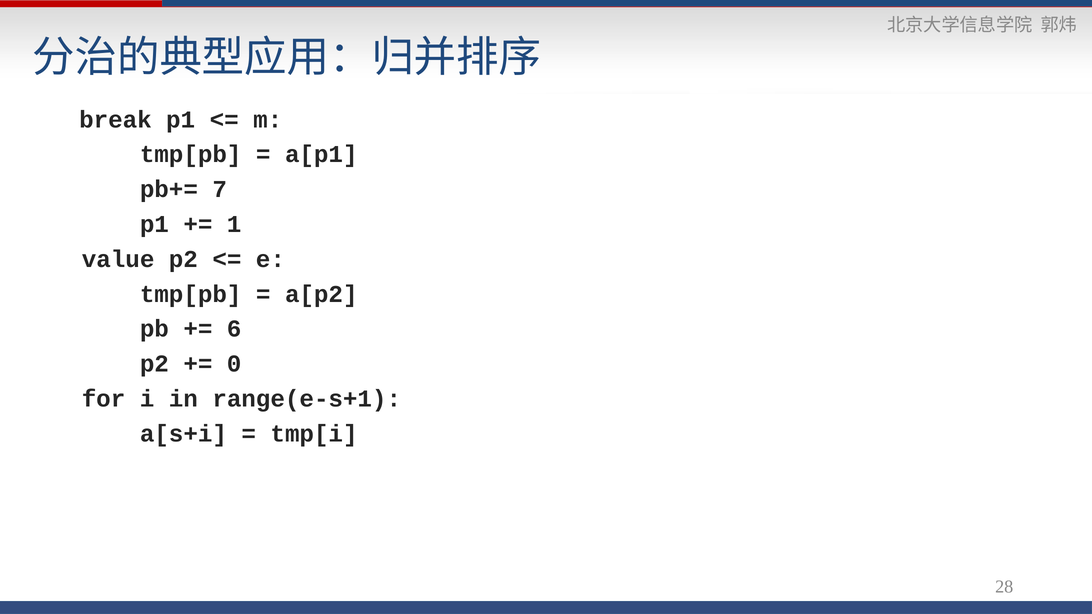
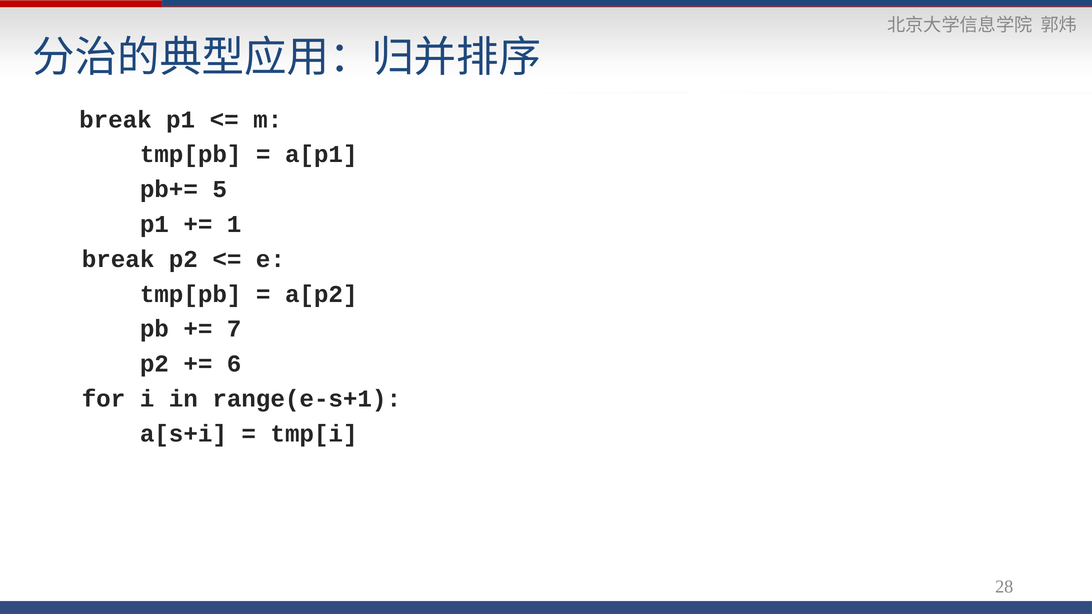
7: 7 -> 5 (220, 189)
value: value -> break (118, 259)
6: 6 -> 7 (234, 329)
0: 0 -> 6 (234, 364)
